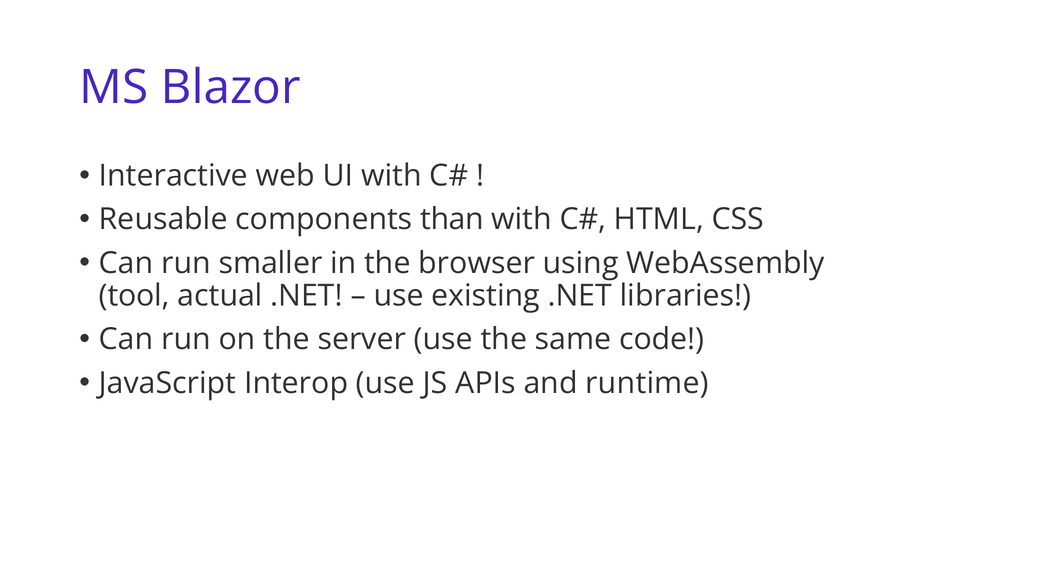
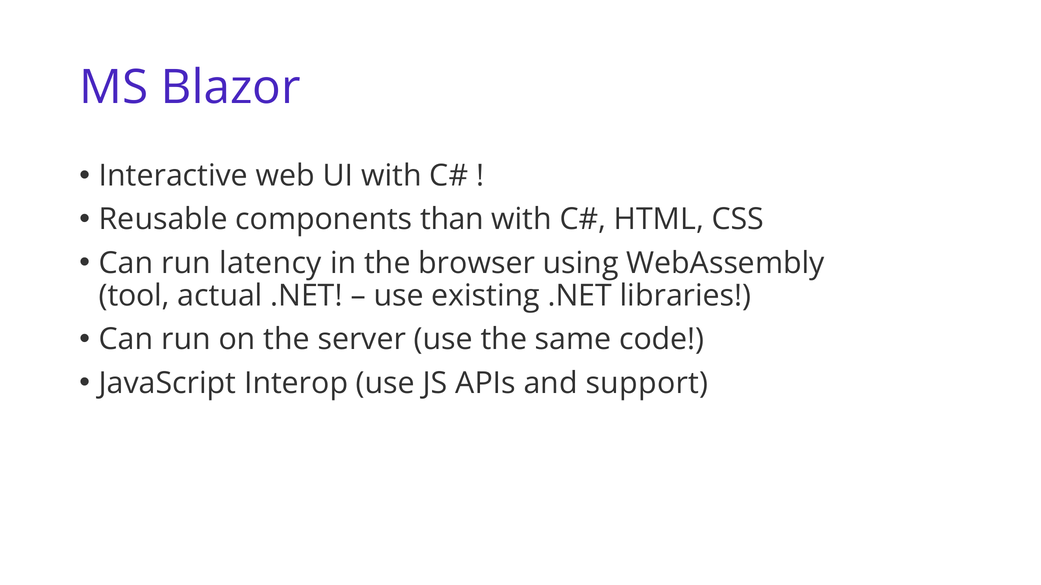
smaller: smaller -> latency (270, 263)
runtime: runtime -> support (647, 383)
